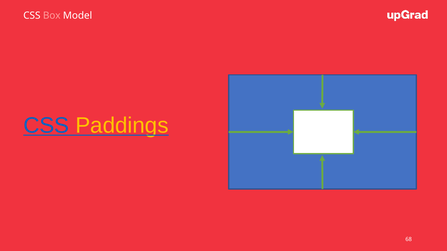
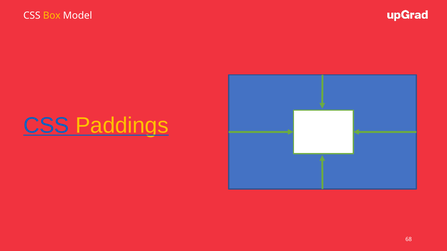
Box colour: pink -> yellow (52, 16)
